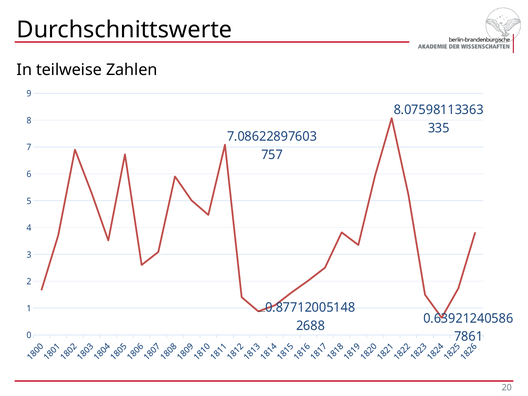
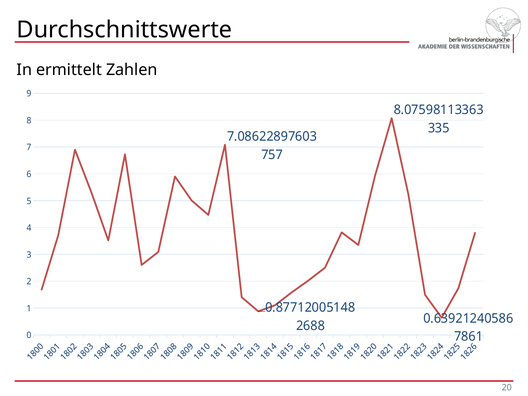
teilweise: teilweise -> ermittelt (69, 70)
